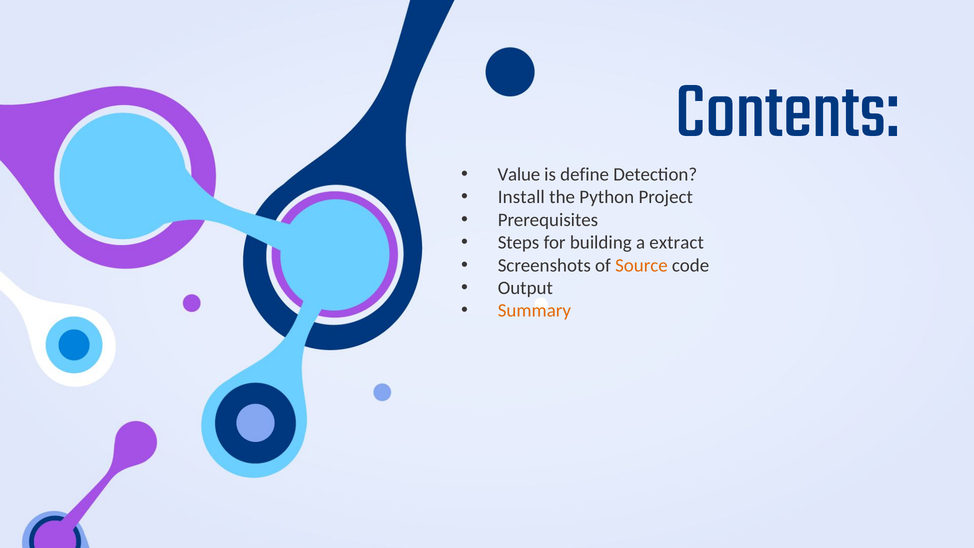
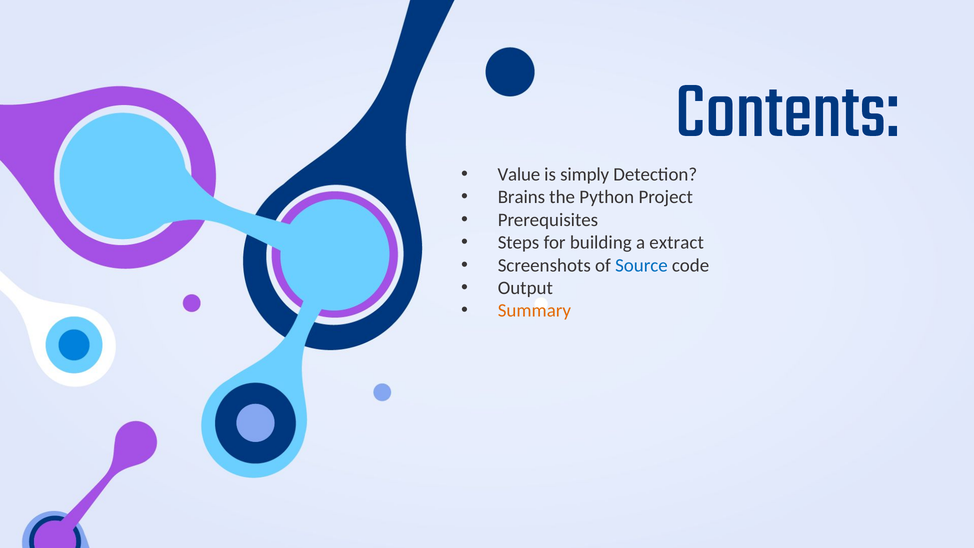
define: define -> simply (585, 174)
Install: Install -> Brains (521, 197)
Source colour: orange -> blue (641, 265)
